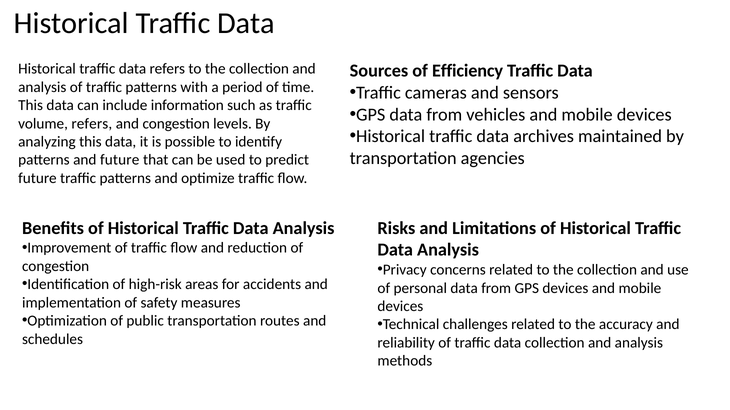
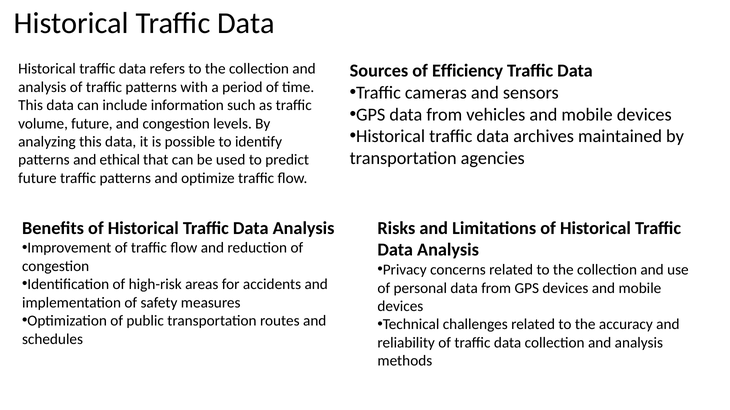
volume refers: refers -> future (92, 124)
and future: future -> ethical (120, 160)
